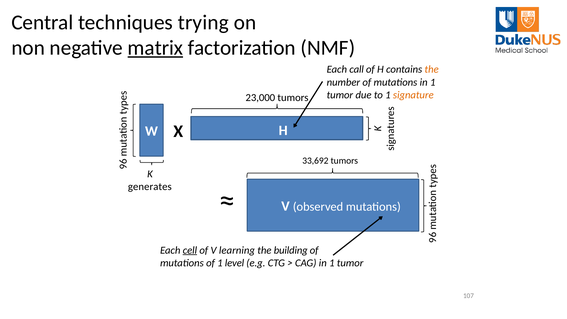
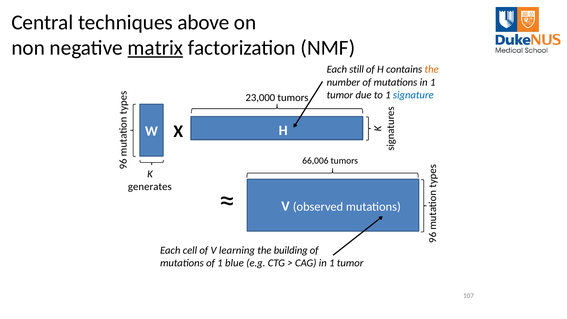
trying: trying -> above (204, 22)
call: call -> still (357, 69)
signature colour: orange -> blue (413, 95)
33,692: 33,692 -> 66,006 (315, 161)
cell underline: present -> none (190, 250)
level: level -> blue (234, 263)
